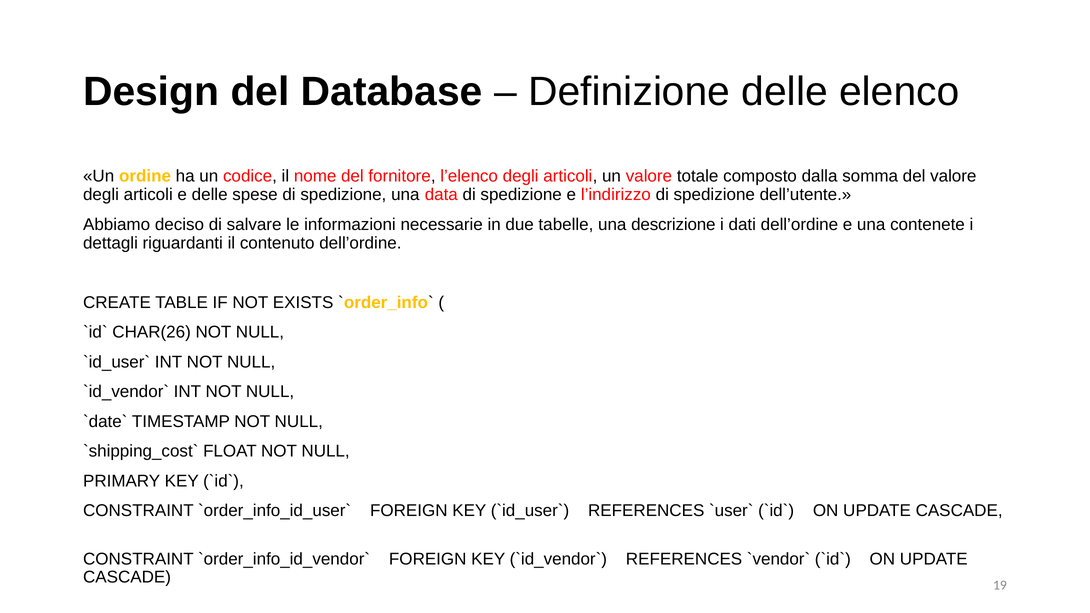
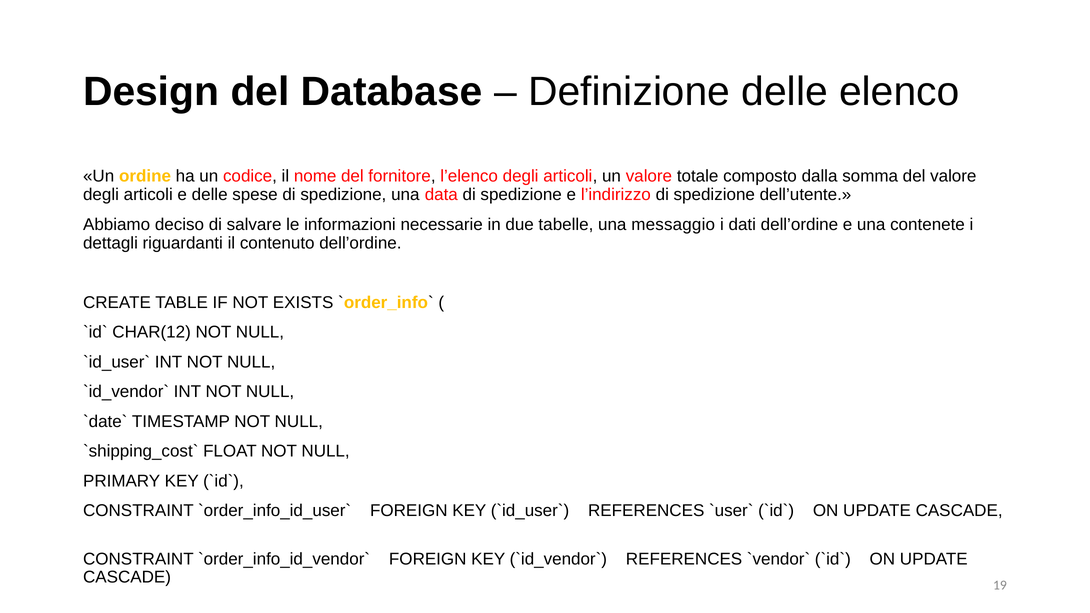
descrizione: descrizione -> messaggio (673, 225)
CHAR(26: CHAR(26 -> CHAR(12 (152, 332)
